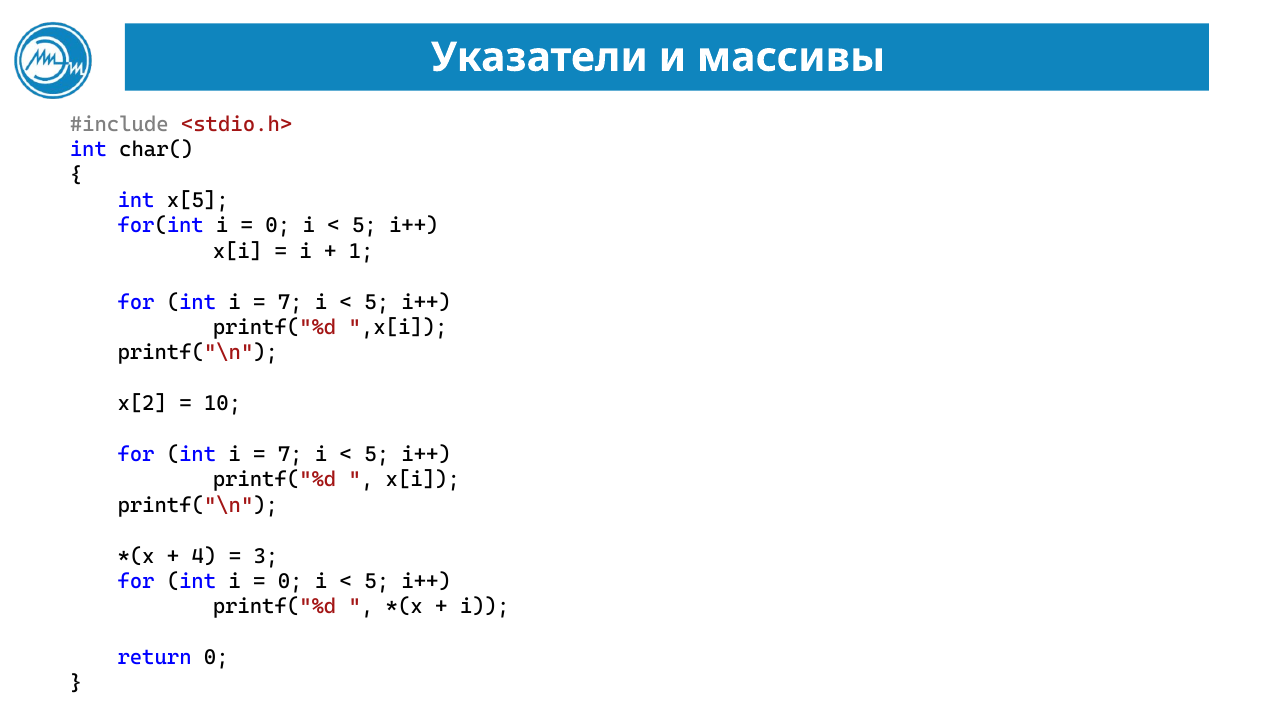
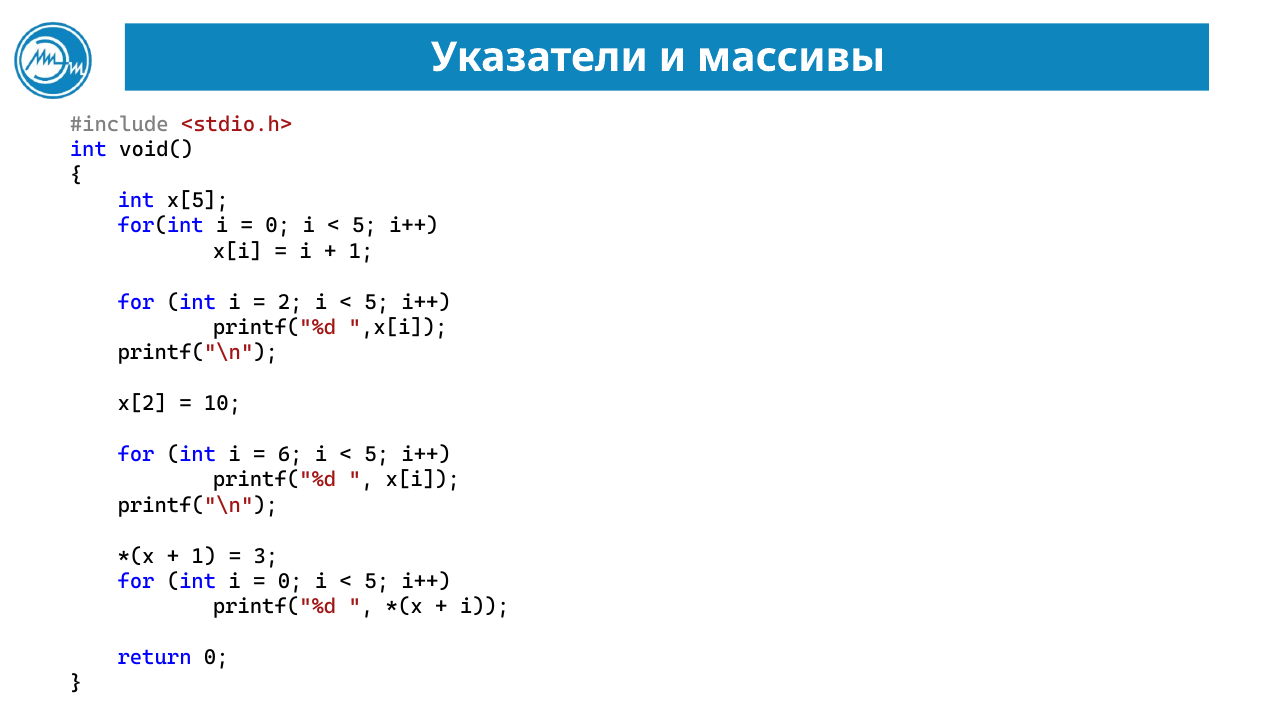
char(: char( -> void( (156, 150)
7: 7 -> 2 (290, 302)
7: 7 -> 6 (290, 454)
4: 4 -> 1 (204, 556)
